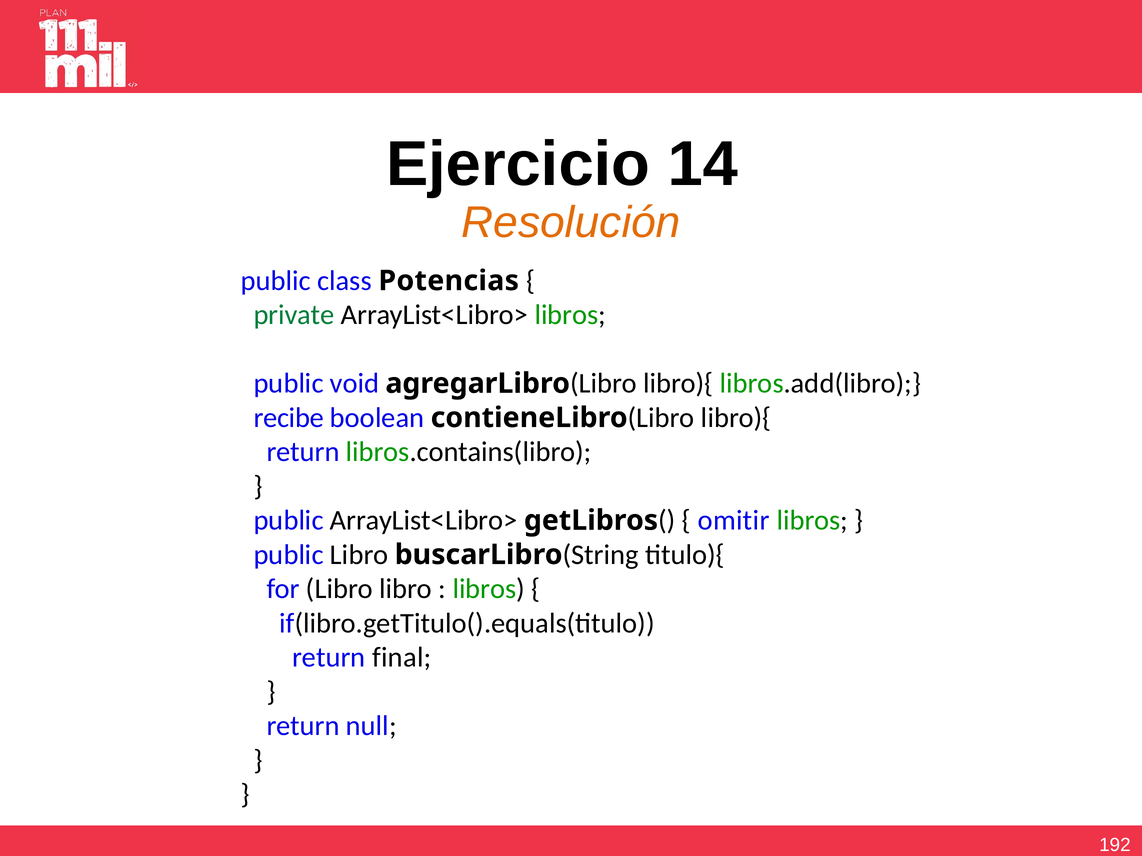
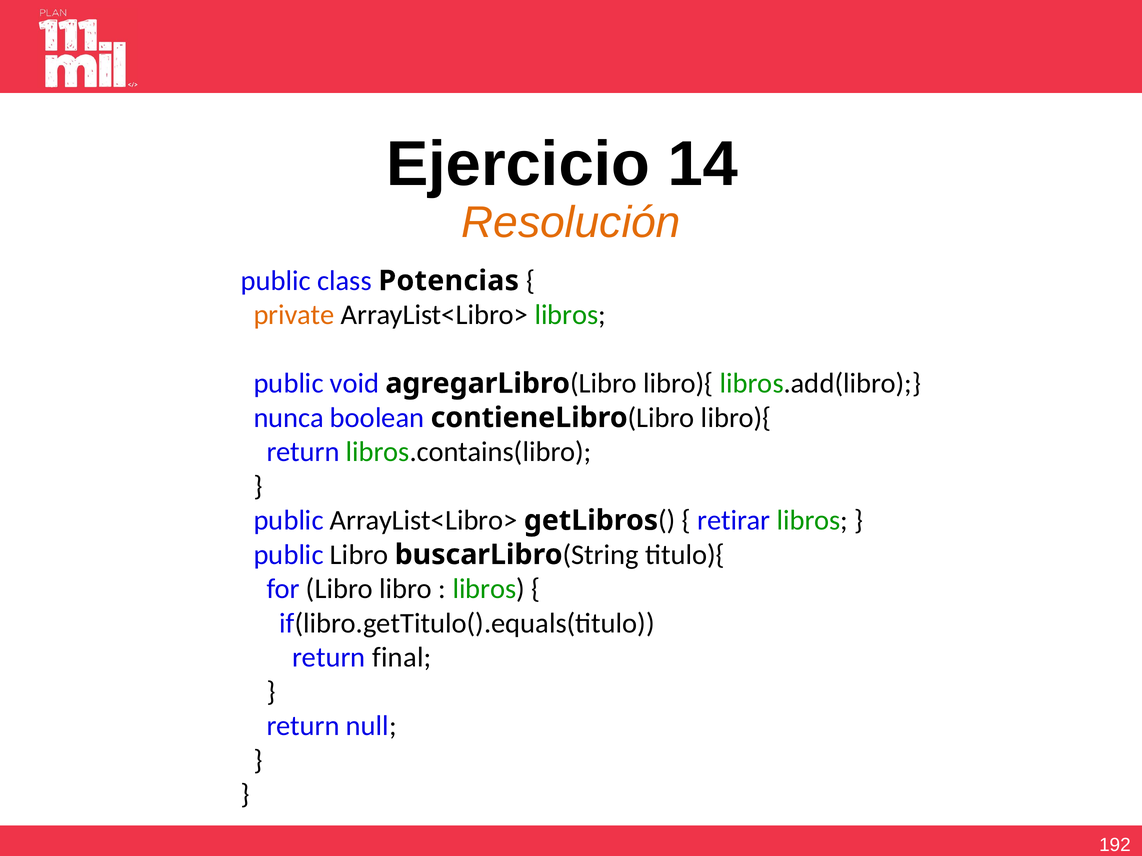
private colour: green -> orange (294, 315)
recibe: recibe -> nunca (289, 418)
omitir: omitir -> retirar (734, 521)
